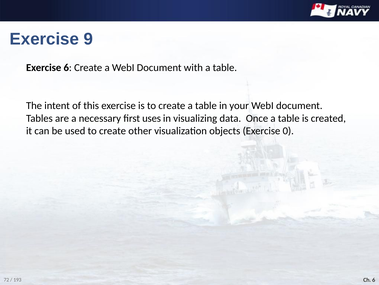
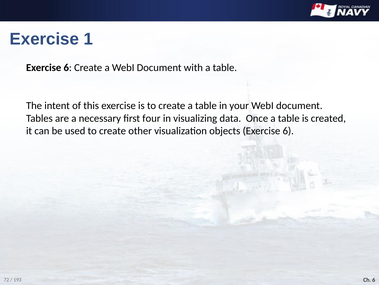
9: 9 -> 1 (88, 39)
uses: uses -> four (151, 118)
objects Exercise 0: 0 -> 6 (288, 131)
